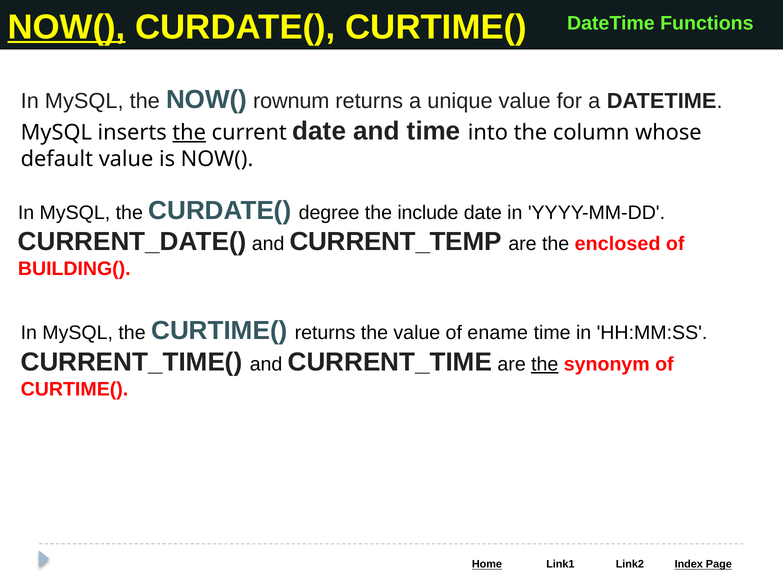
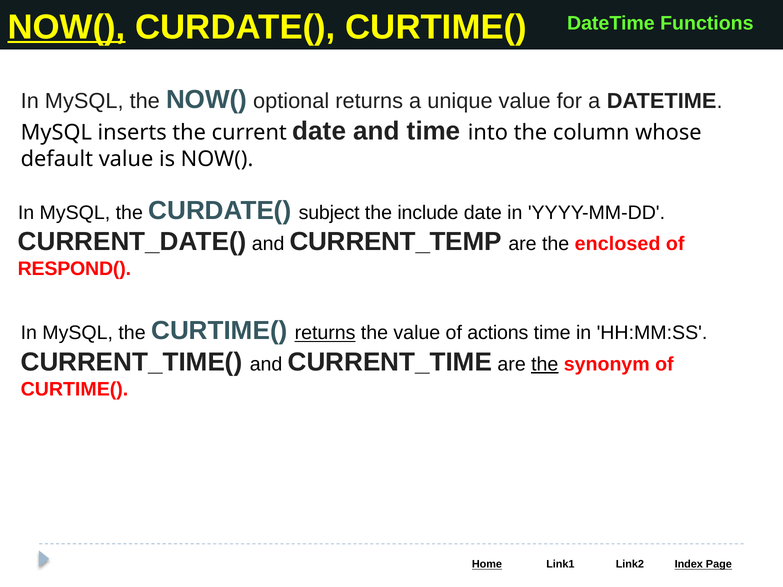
rownum: rownum -> optional (291, 101)
the underline: present -> none (189, 132)
degree: degree -> subject (329, 213)
BUILDING(: BUILDING( -> RESPOND( (74, 269)
returns underline: none -> present (325, 333)
ename: ename -> actions (498, 333)
